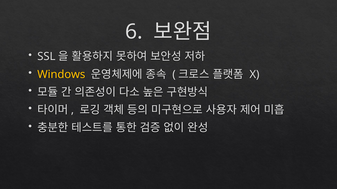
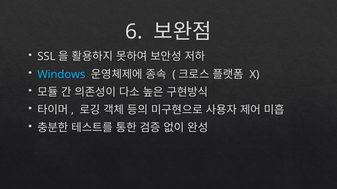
Windows colour: yellow -> light blue (61, 75)
